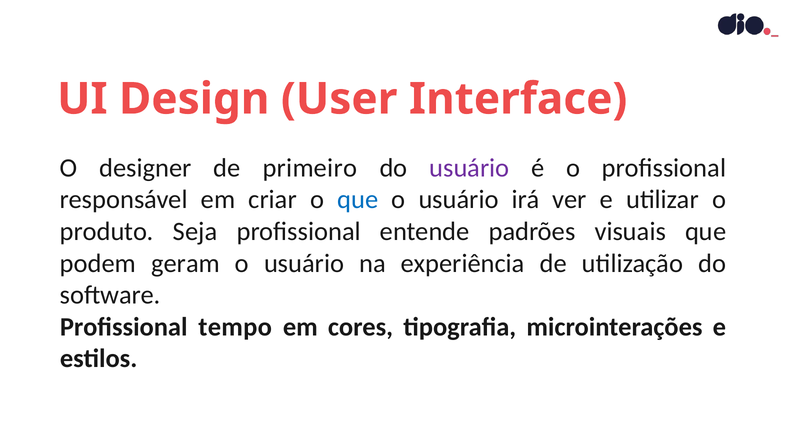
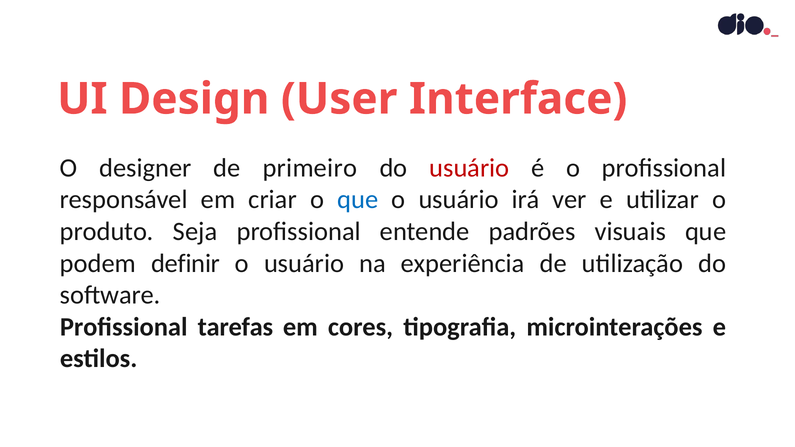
usuário colour: purple -> red (469, 168)
geram: geram -> definir (186, 263)
tempo: tempo -> tarefas (235, 327)
